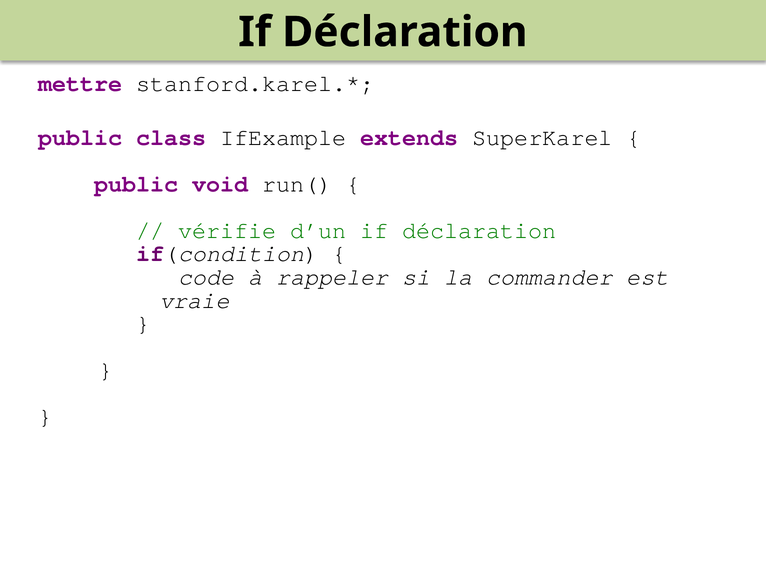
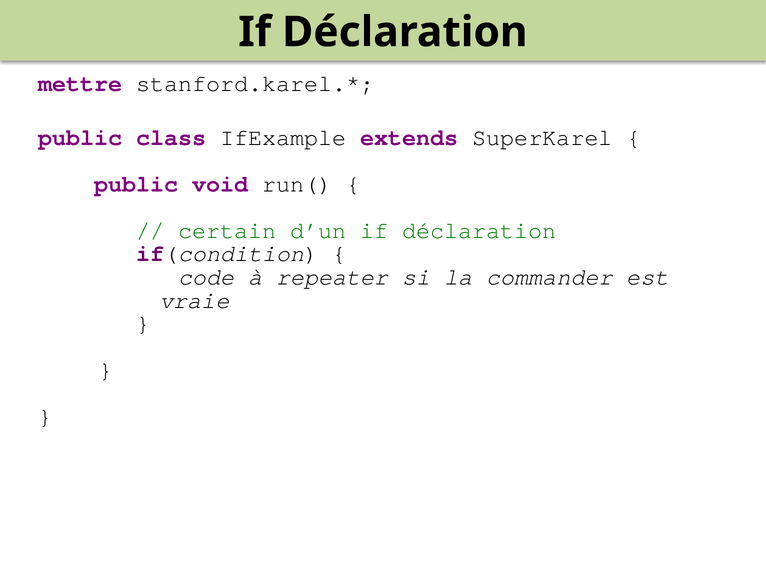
vérifie: vérifie -> certain (227, 231)
rappeler: rappeler -> repeater (332, 277)
